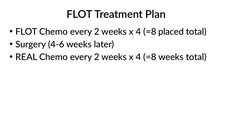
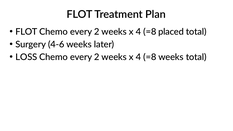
REAL: REAL -> LOSS (26, 57)
